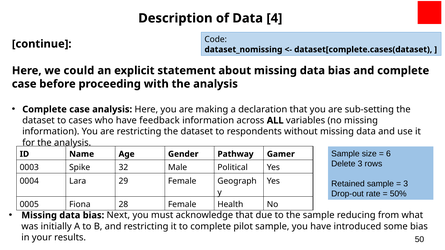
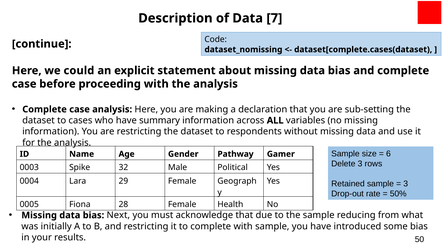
4: 4 -> 7 (274, 18)
feedback: feedback -> summary (160, 121)
complete pilot: pilot -> with (243, 227)
